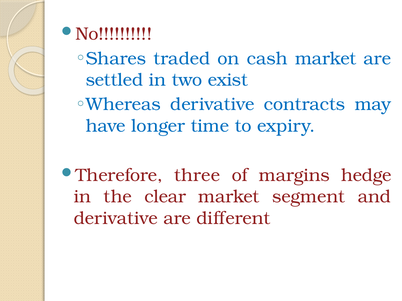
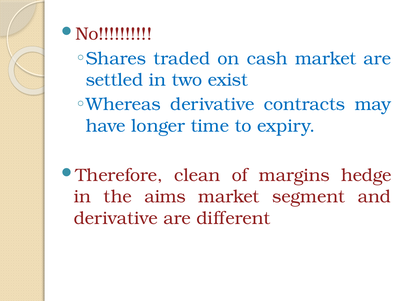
three: three -> clean (197, 176)
clear: clear -> aims (165, 197)
